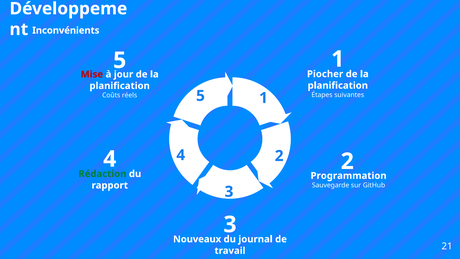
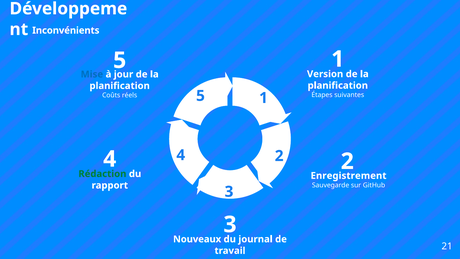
Piocher: Piocher -> Version (325, 74)
Mise colour: red -> blue (92, 74)
Programmation: Programmation -> Enregistrement (349, 176)
